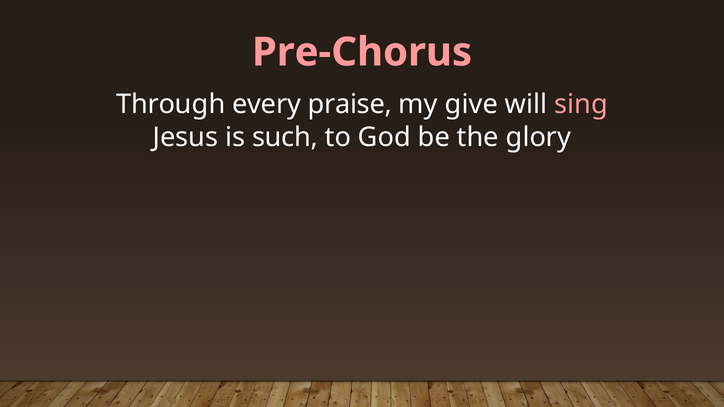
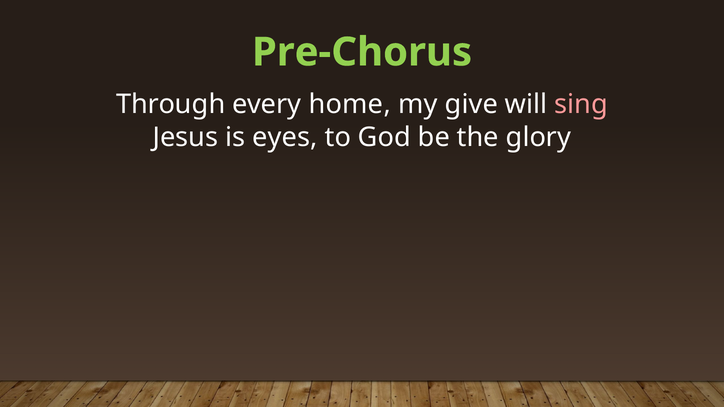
Pre-Chorus colour: pink -> light green (362, 52)
praise: praise -> home (350, 105)
such: such -> eyes (285, 137)
